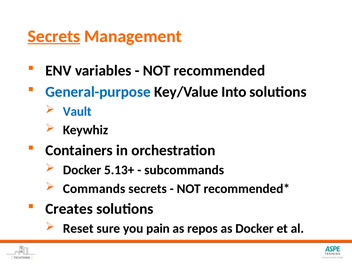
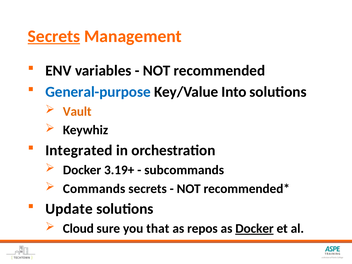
Vault colour: blue -> orange (77, 112)
Containers: Containers -> Integrated (79, 150)
5.13+: 5.13+ -> 3.19+ (119, 170)
Creates: Creates -> Update (69, 209)
Reset: Reset -> Cloud (78, 229)
pain: pain -> that (158, 229)
Docker underline: none -> present (254, 229)
